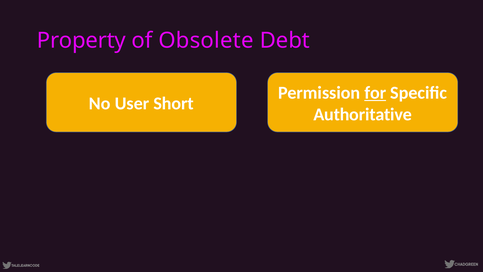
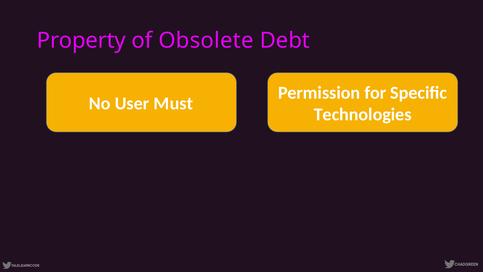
for underline: present -> none (375, 93)
Short: Short -> Must (173, 103)
Authoritative: Authoritative -> Technologies (363, 114)
